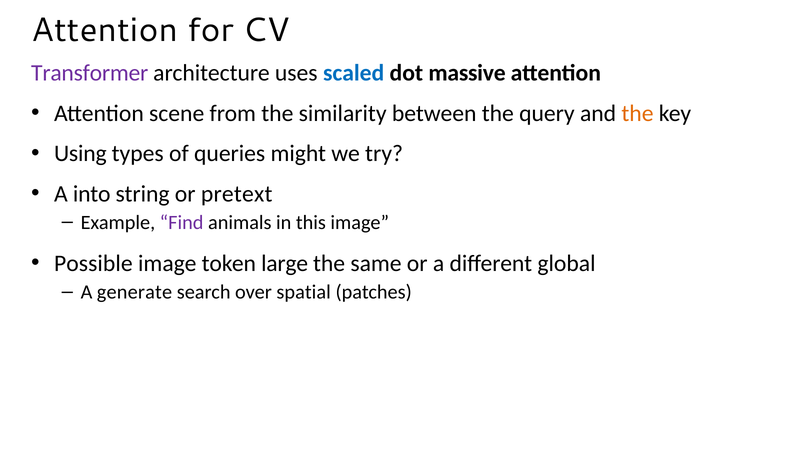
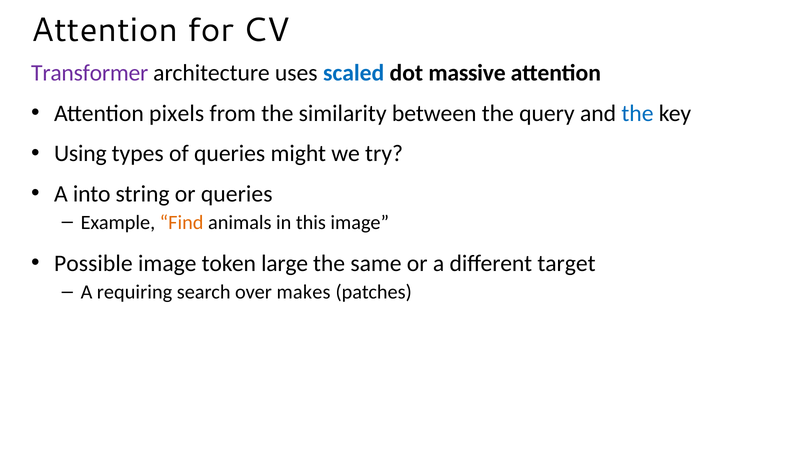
scene: scene -> pixels (177, 113)
the colour: orange -> blue (637, 113)
or pretext: pretext -> queries (237, 194)
Find colour: purple -> orange (182, 222)
global: global -> target (567, 263)
generate: generate -> requiring (135, 292)
spatial: spatial -> makes (304, 292)
